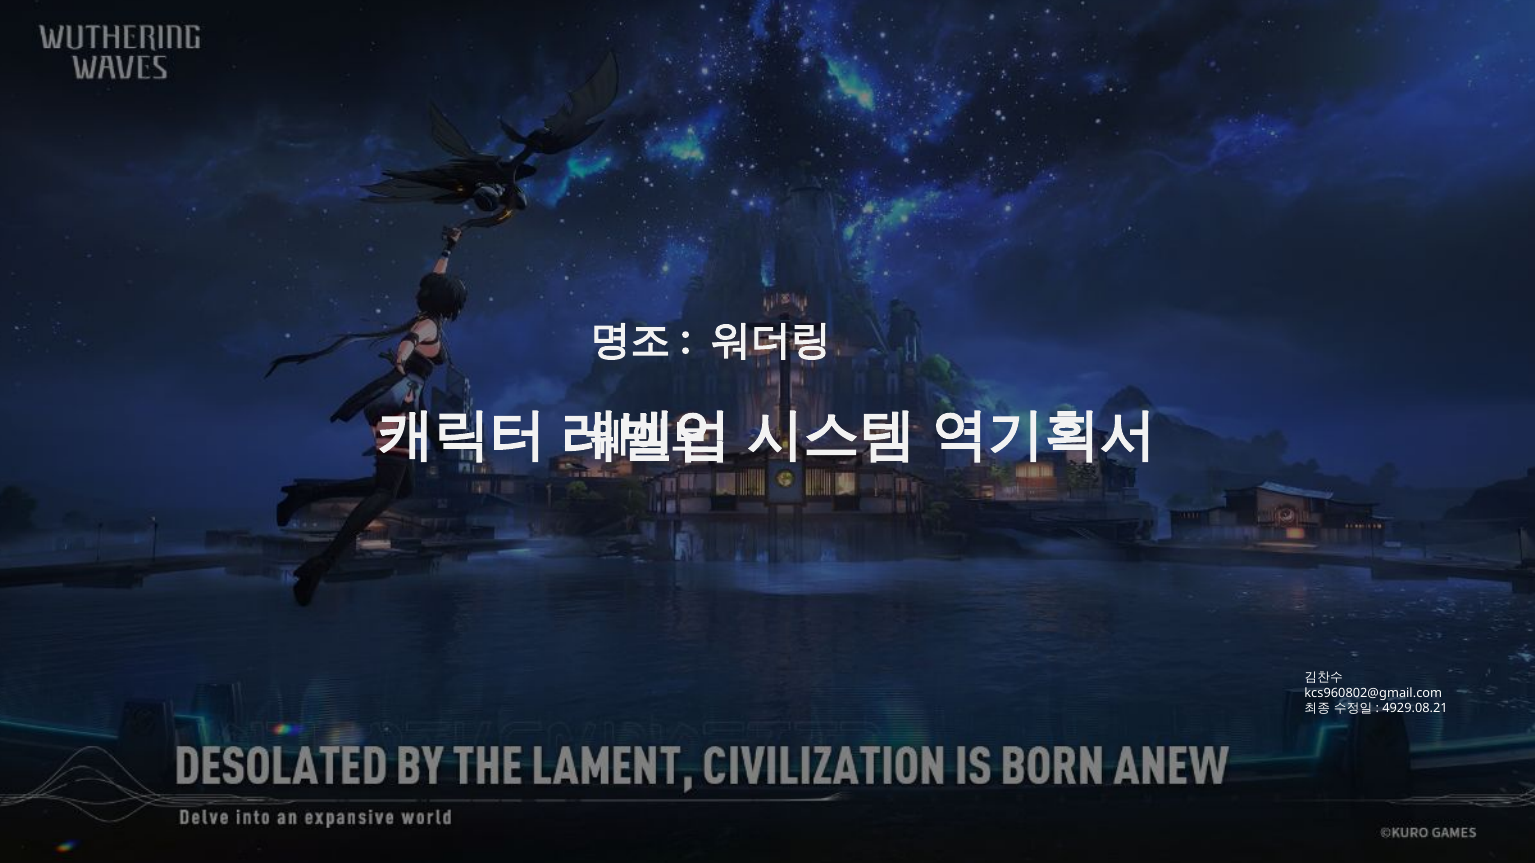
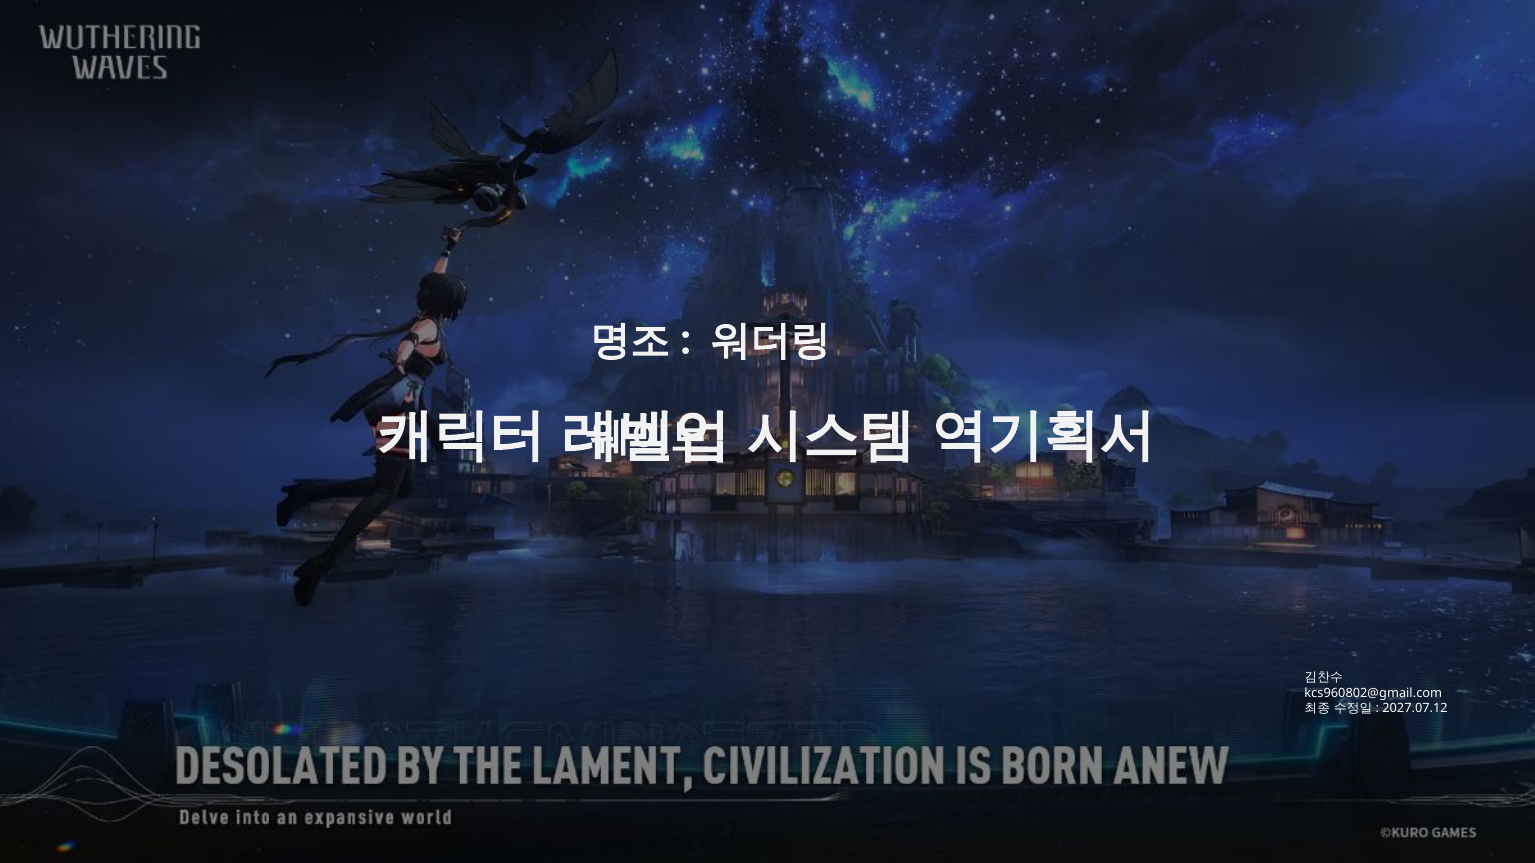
4929.08.21: 4929.08.21 -> 2027.07.12 (1415, 709)
